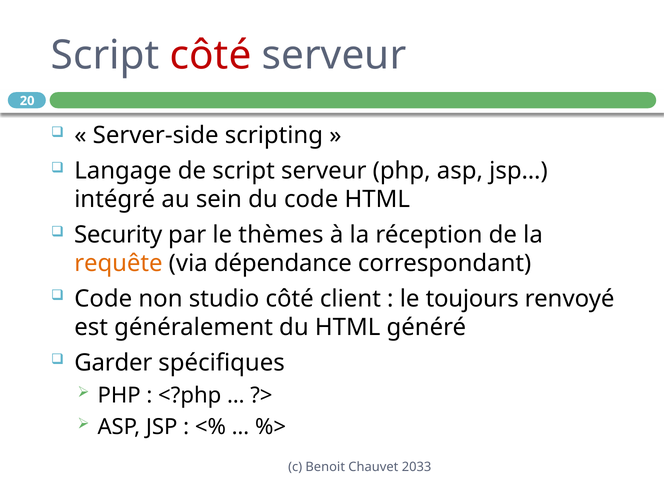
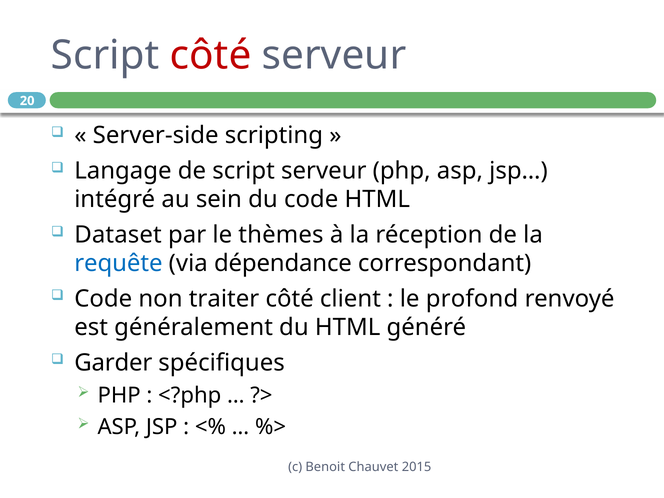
Security: Security -> Dataset (118, 235)
requête colour: orange -> blue (118, 263)
studio: studio -> traiter (224, 299)
toujours: toujours -> profond (472, 299)
2033: 2033 -> 2015 (417, 467)
